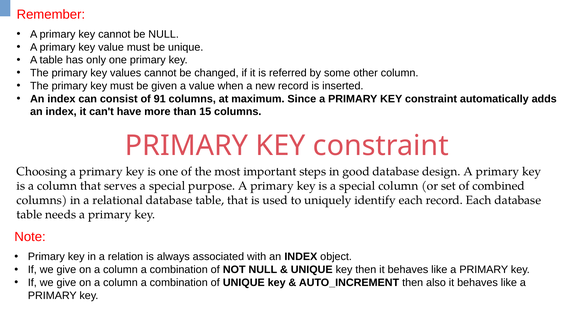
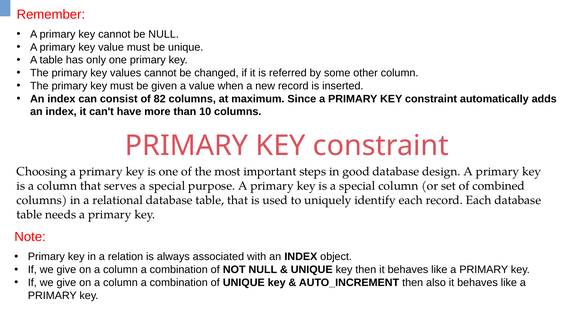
91: 91 -> 82 (160, 99)
15: 15 -> 10 (205, 112)
